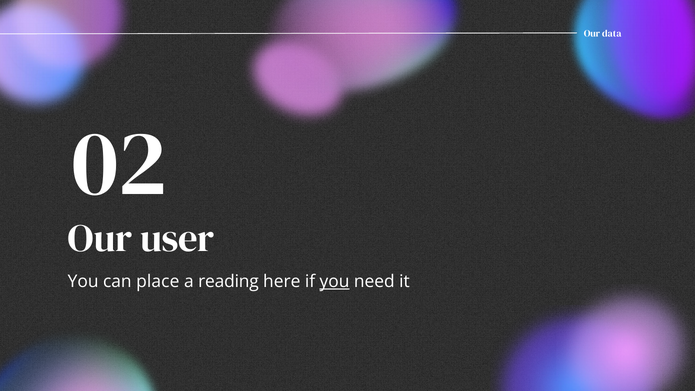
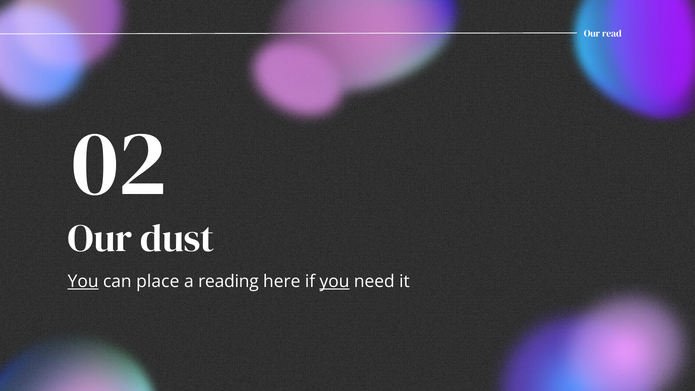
data: data -> read (612, 34)
user: user -> dust (177, 239)
You underline: none -> present (83, 281)
